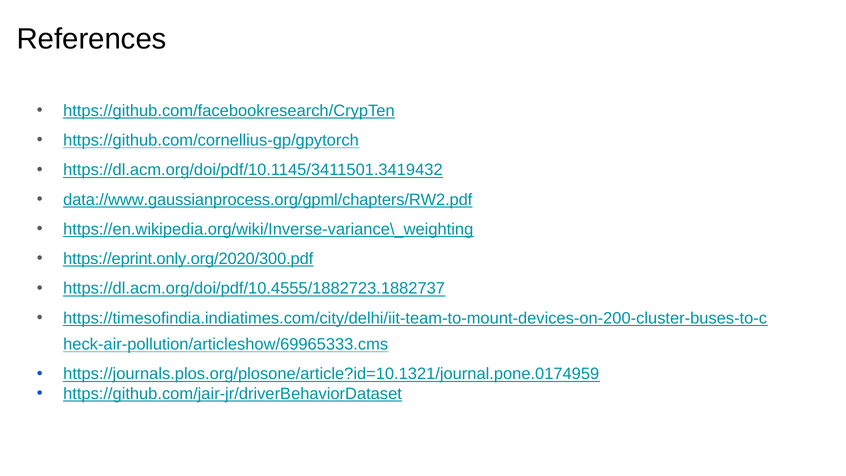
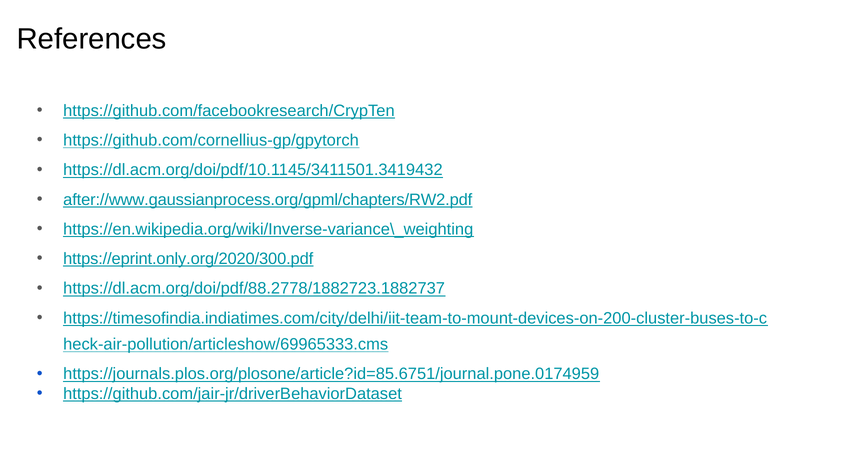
data://www.gaussianprocess.org/gpml/chapters/RW2.pdf: data://www.gaussianprocess.org/gpml/chapters/RW2.pdf -> after://www.gaussianprocess.org/gpml/chapters/RW2.pdf (268, 200)
https://dl.acm.org/doi/pdf/10.4555/1882723.1882737: https://dl.acm.org/doi/pdf/10.4555/1882723.1882737 -> https://dl.acm.org/doi/pdf/88.2778/1882723.1882737 (254, 288)
https://journals.plos.org/plosone/article?id=10.1321/journal.pone.0174959: https://journals.plos.org/plosone/article?id=10.1321/journal.pone.0174959 -> https://journals.plos.org/plosone/article?id=85.6751/journal.pone.0174959 (331, 374)
